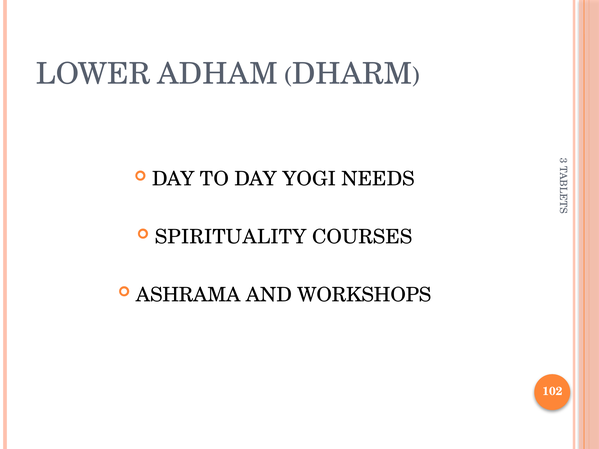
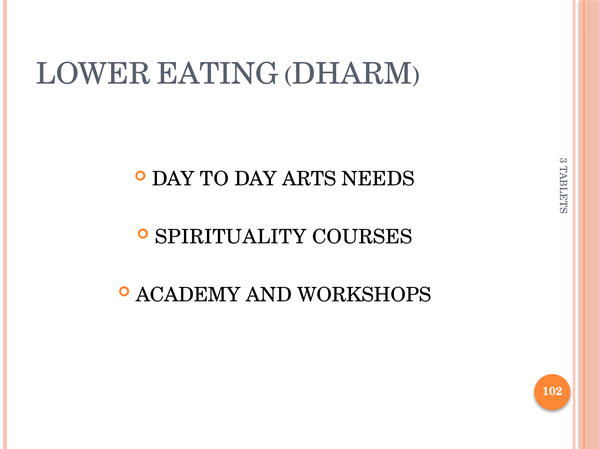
ADHAM: ADHAM -> EATING (218, 74)
YOGI: YOGI -> ARTS (309, 179)
ASHRAMA: ASHRAMA -> ACADEMY (188, 295)
